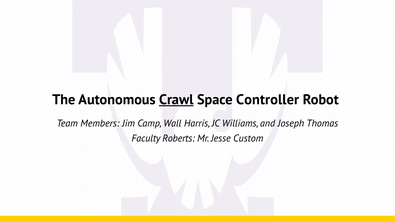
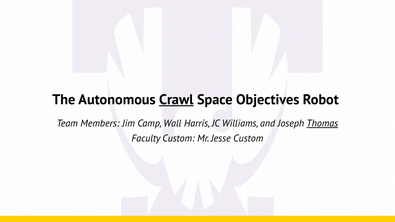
Controller: Controller -> Objectives (268, 100)
Thomas underline: none -> present (322, 123)
Faculty Roberts: Roberts -> Custom (179, 139)
